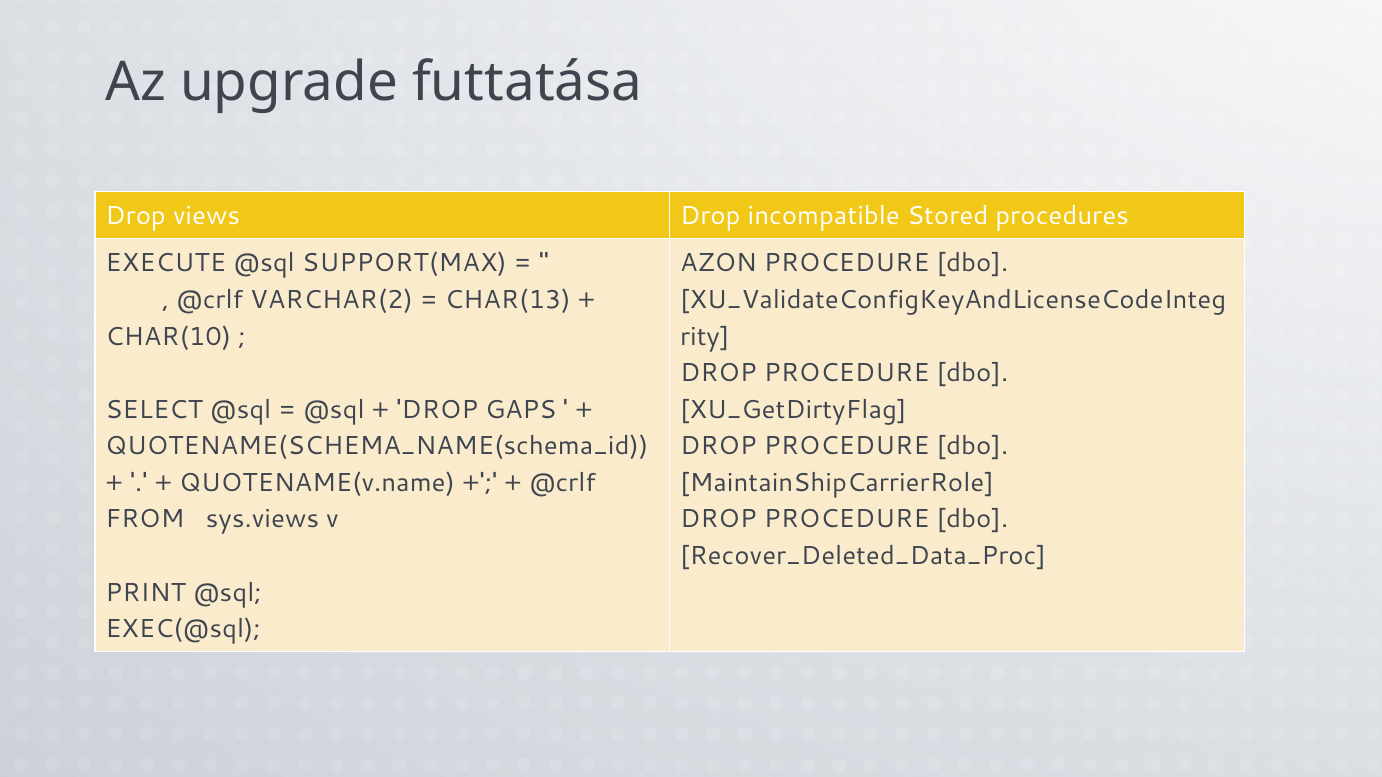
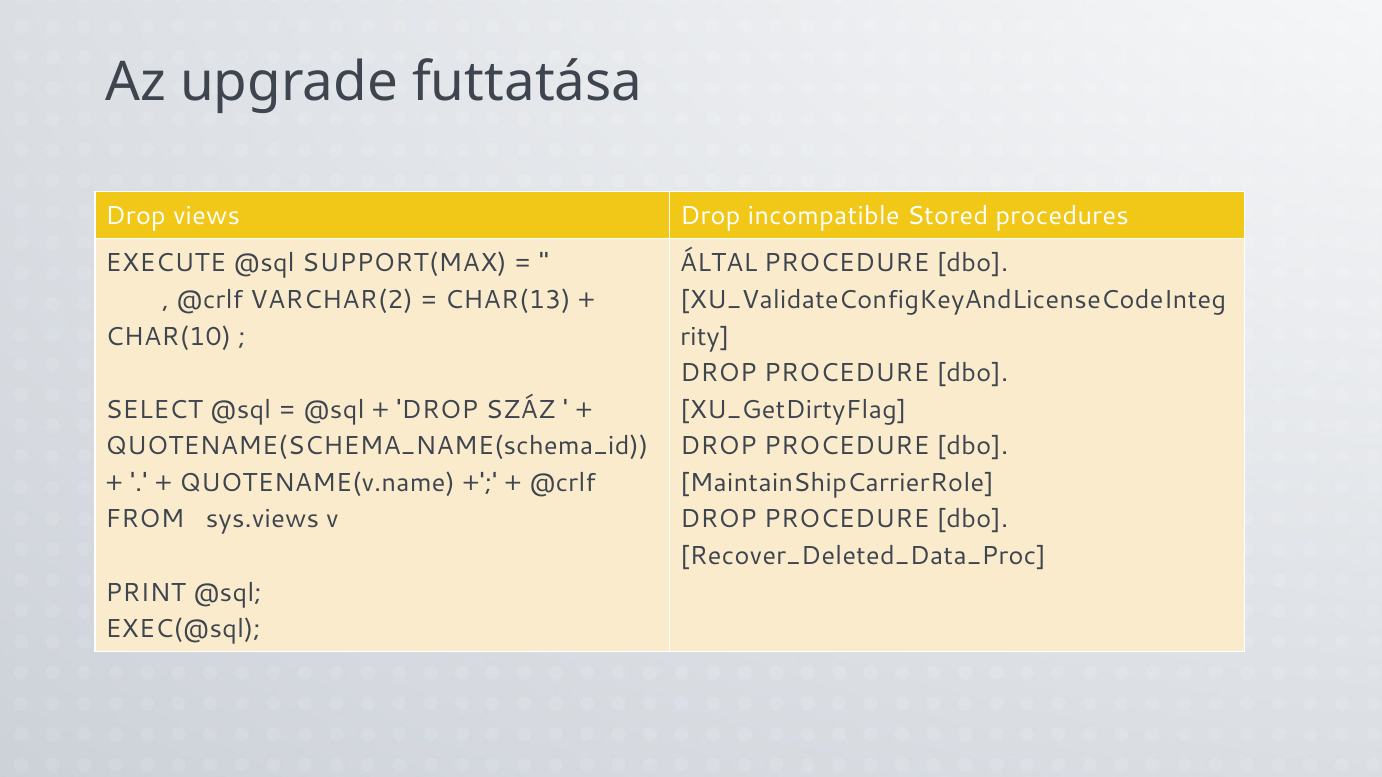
AZON: AZON -> ÁLTAL (719, 263)
GAPS: GAPS -> SZÁZ (520, 410)
